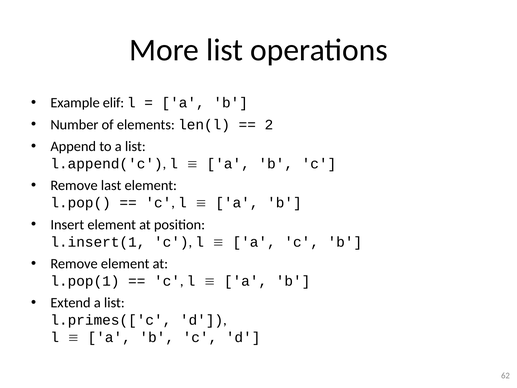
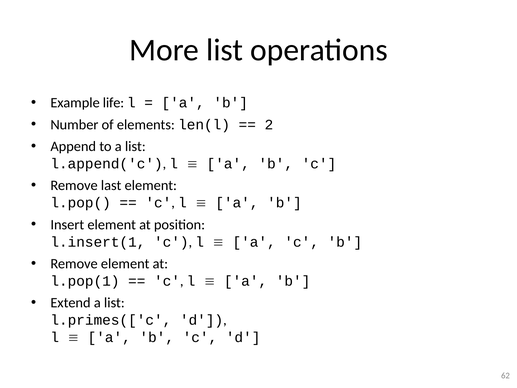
elif: elif -> life (113, 103)
